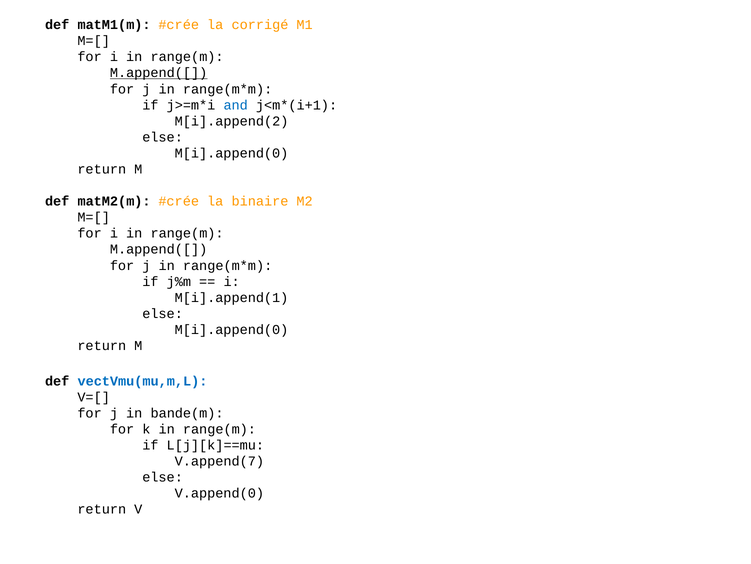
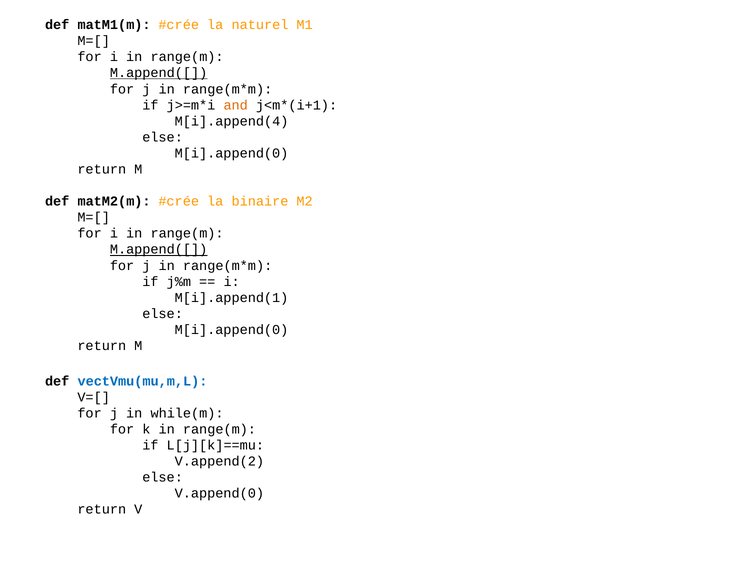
corrigé: corrigé -> naturel (260, 25)
and colour: blue -> orange (236, 105)
M[i].append(2: M[i].append(2 -> M[i].append(4 (232, 121)
M.append([ underline: none -> present (159, 249)
bande(m: bande(m -> while(m (187, 413)
V.append(7: V.append(7 -> V.append(2 (219, 461)
